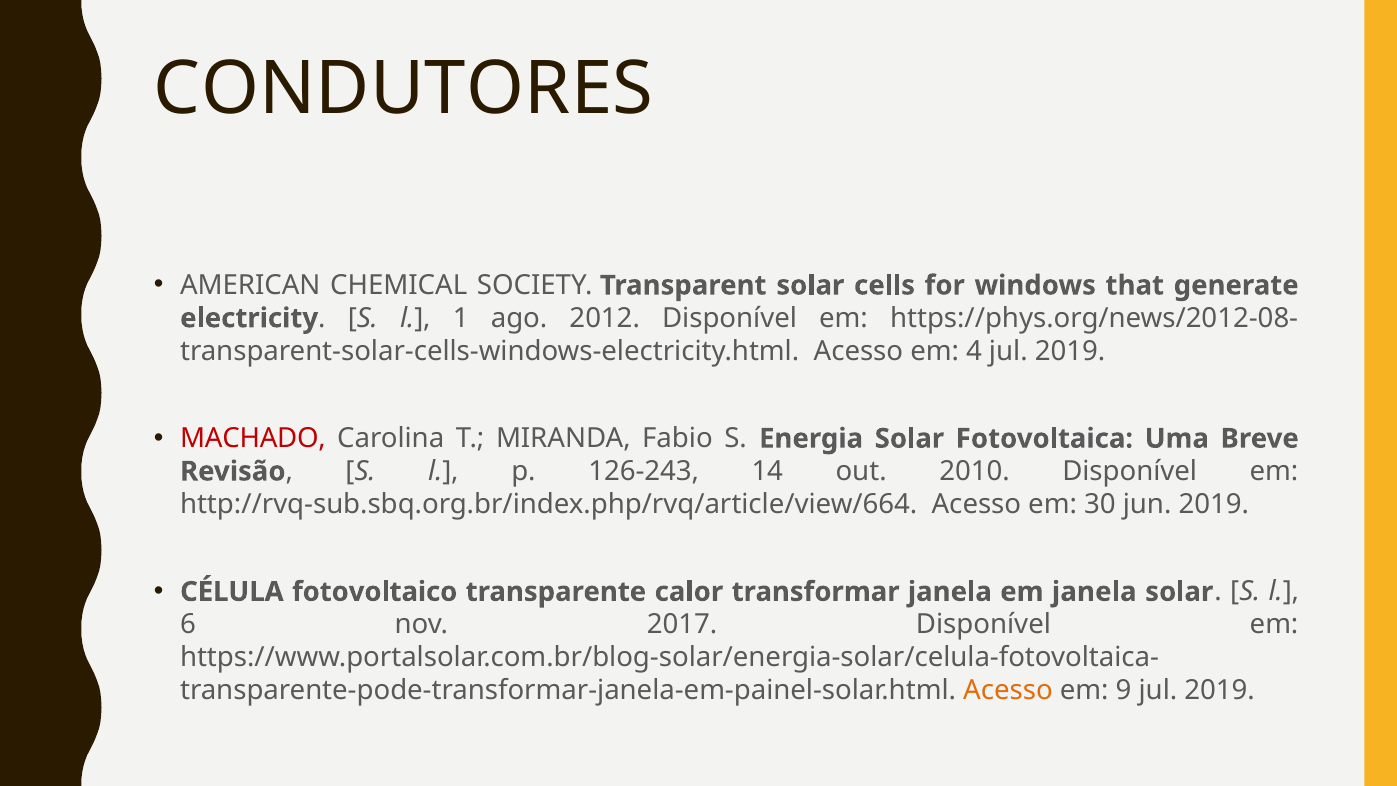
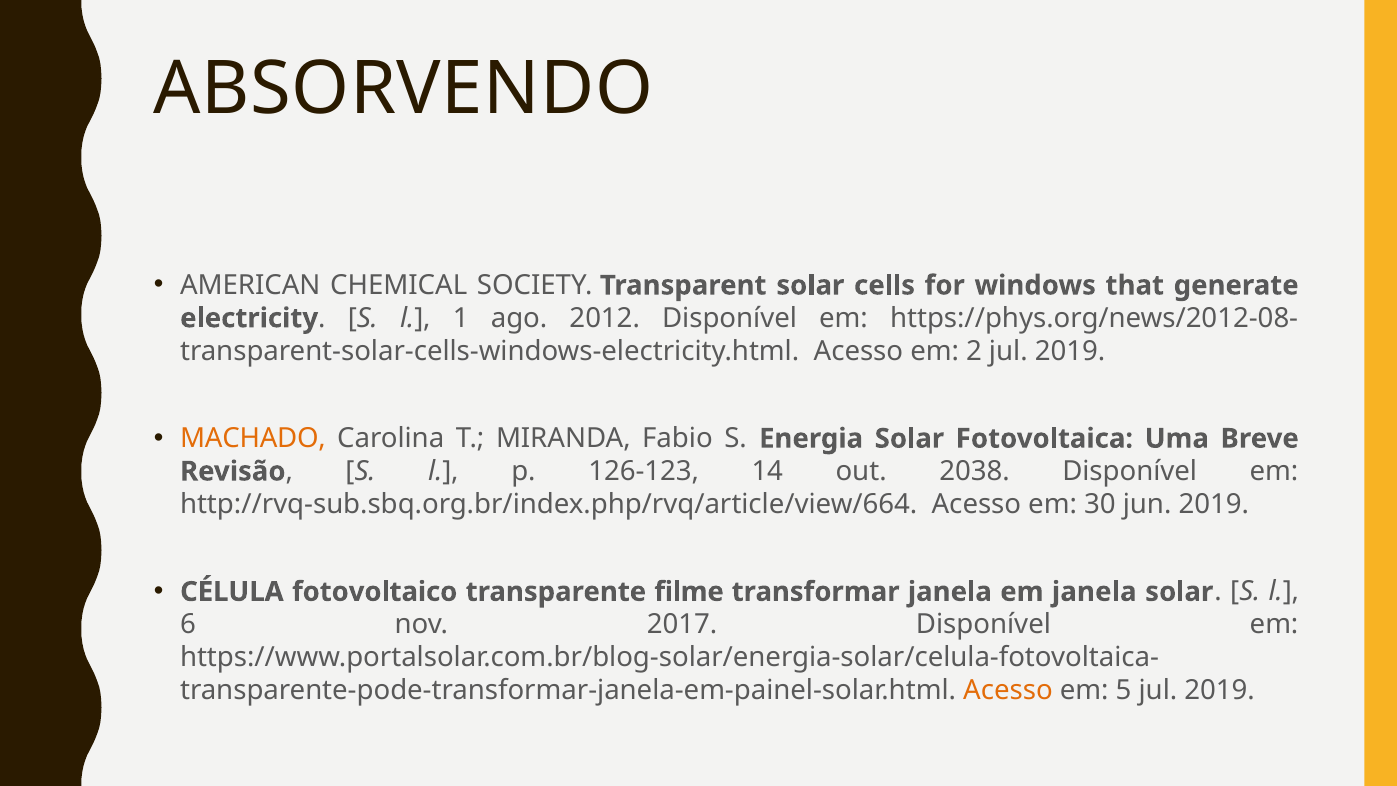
CONDUTORES: CONDUTORES -> ABSORVENDO (404, 89)
4: 4 -> 2 (974, 351)
MACHADO colour: red -> orange (253, 438)
126-243: 126-243 -> 126-123 (644, 471)
2010: 2010 -> 2038 (974, 471)
calor: calor -> filme (689, 592)
9: 9 -> 5 (1124, 690)
